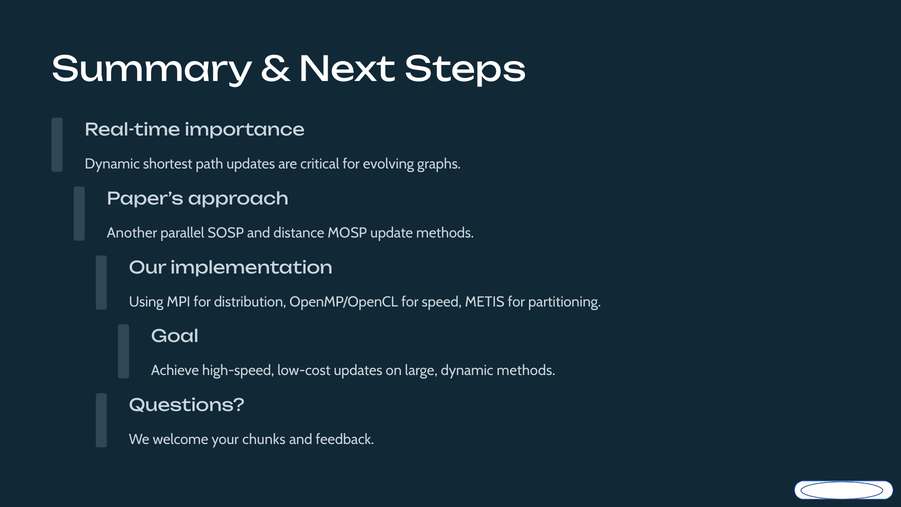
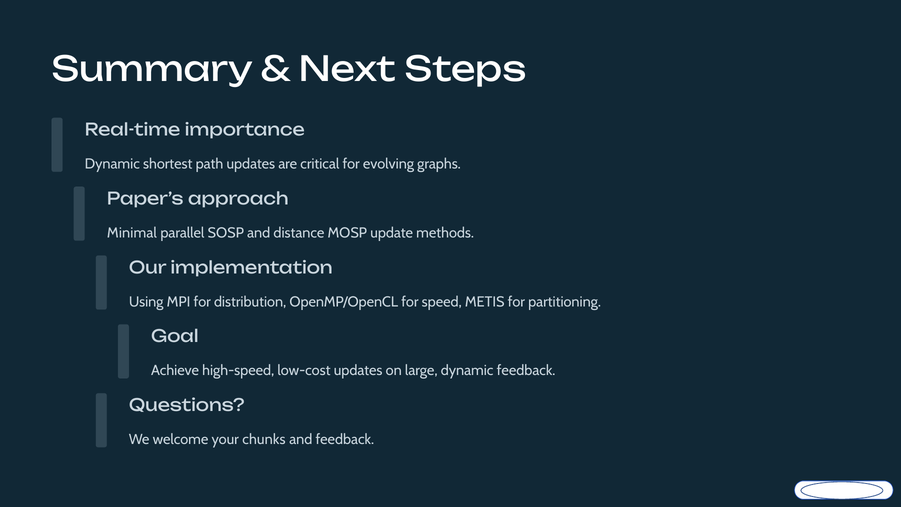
Another: Another -> Minimal (132, 233)
dynamic methods: methods -> feedback (526, 371)
